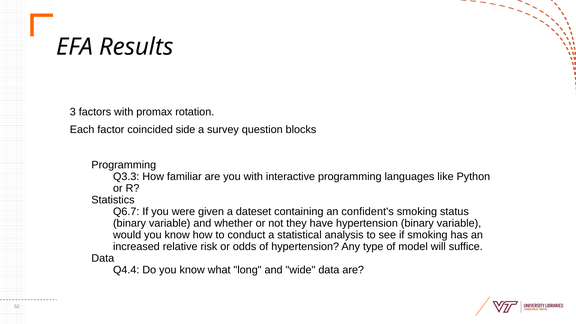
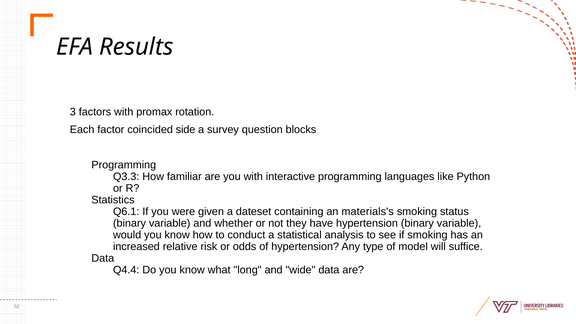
Q6.7: Q6.7 -> Q6.1 (126, 211)
confident's: confident's -> materials's (368, 211)
